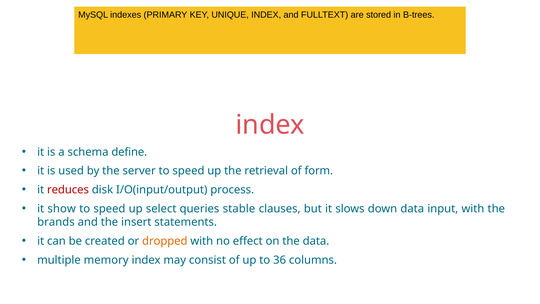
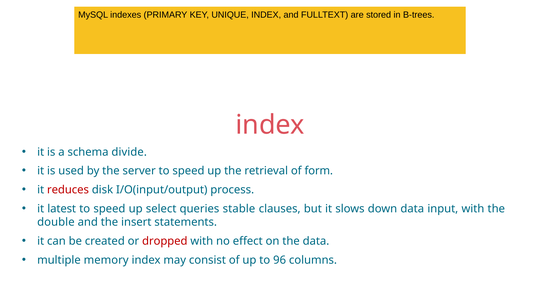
define: define -> divide (129, 152)
show: show -> latest (62, 209)
brands: brands -> double (56, 222)
dropped colour: orange -> red (165, 241)
36: 36 -> 96 (280, 260)
